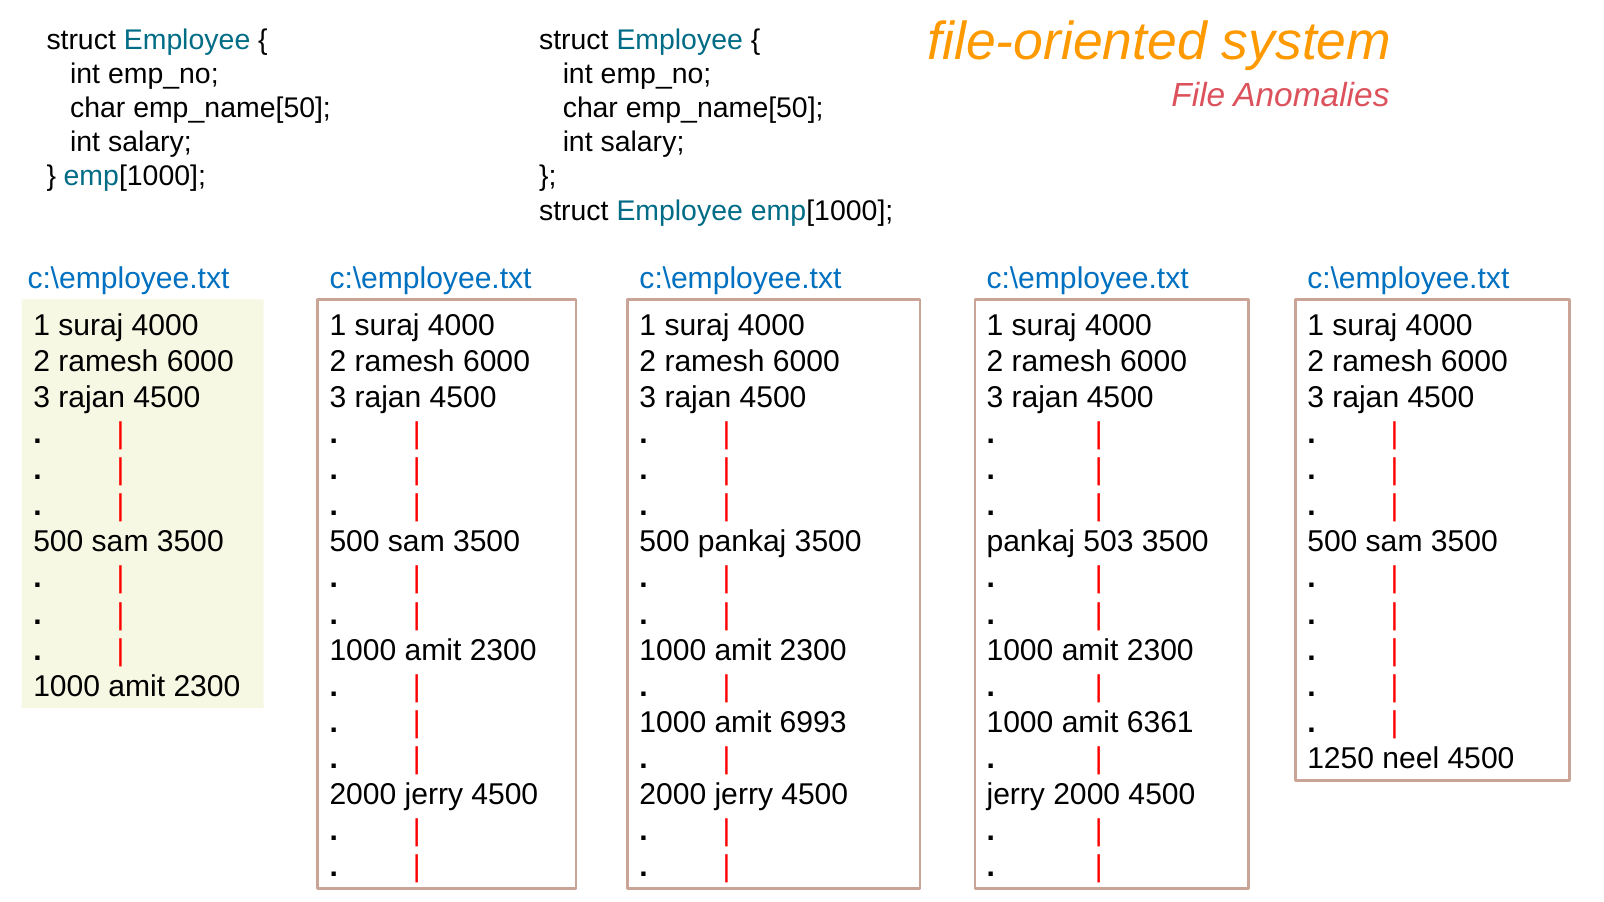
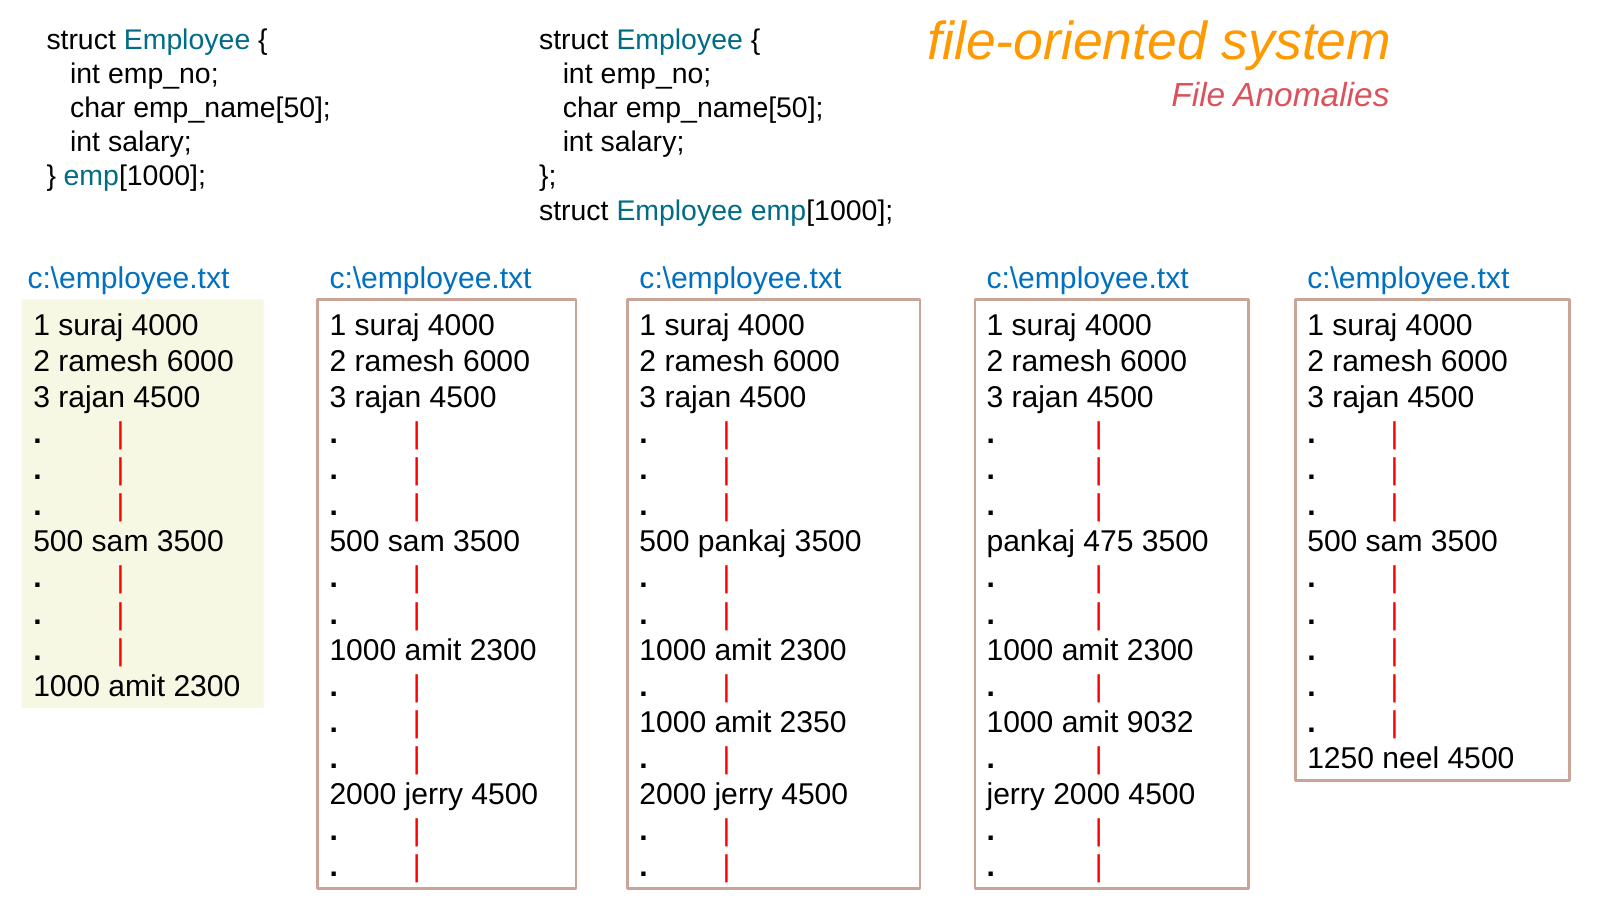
503: 503 -> 475 (1109, 542)
6993: 6993 -> 2350 (813, 723)
6361: 6361 -> 9032 (1160, 723)
